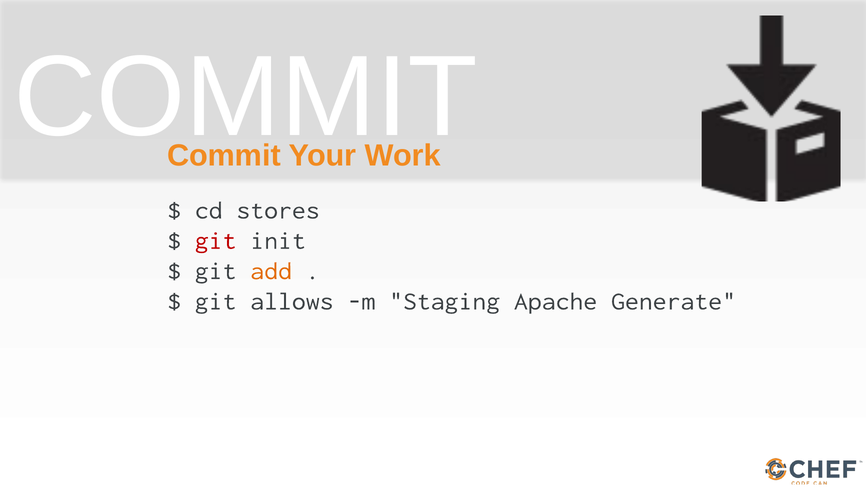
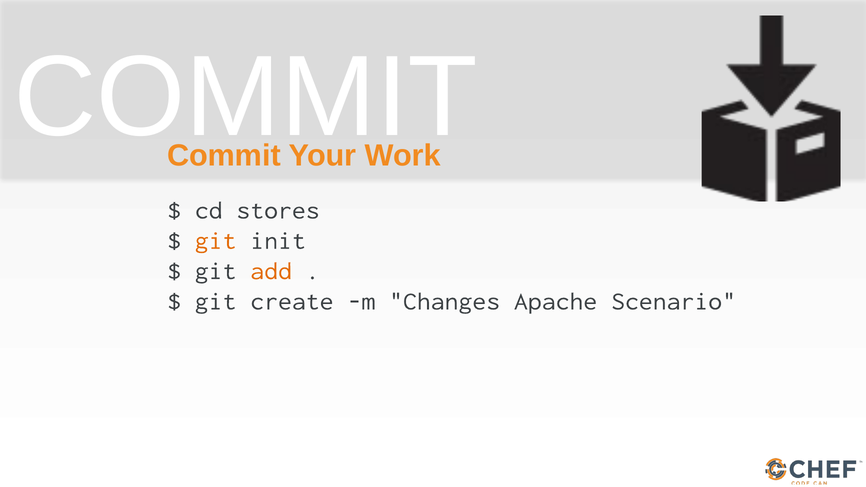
git colour: red -> orange (216, 241)
allows: allows -> create (292, 301)
Staging: Staging -> Changes (445, 301)
Generate: Generate -> Scenario (674, 301)
